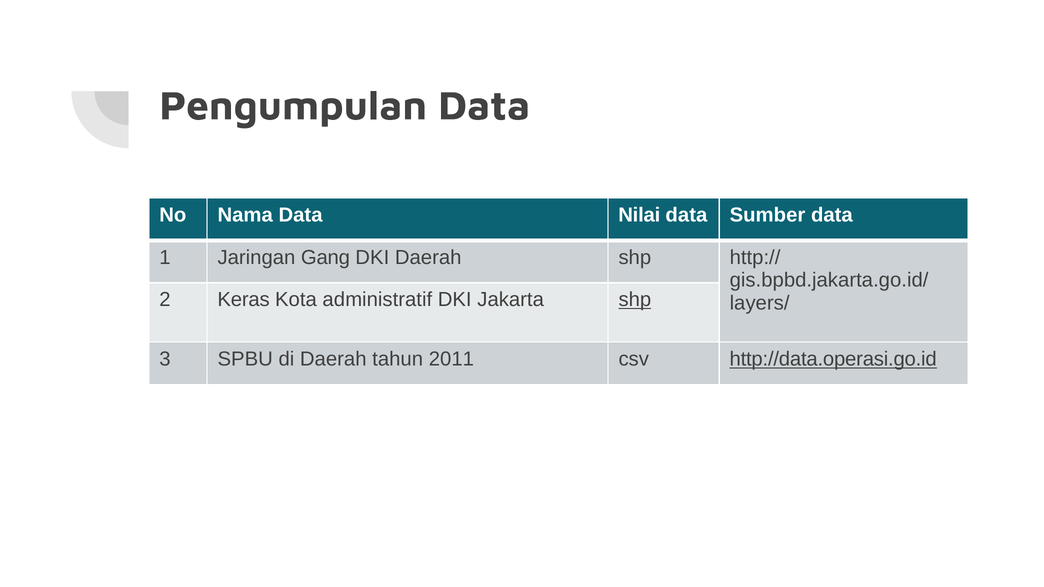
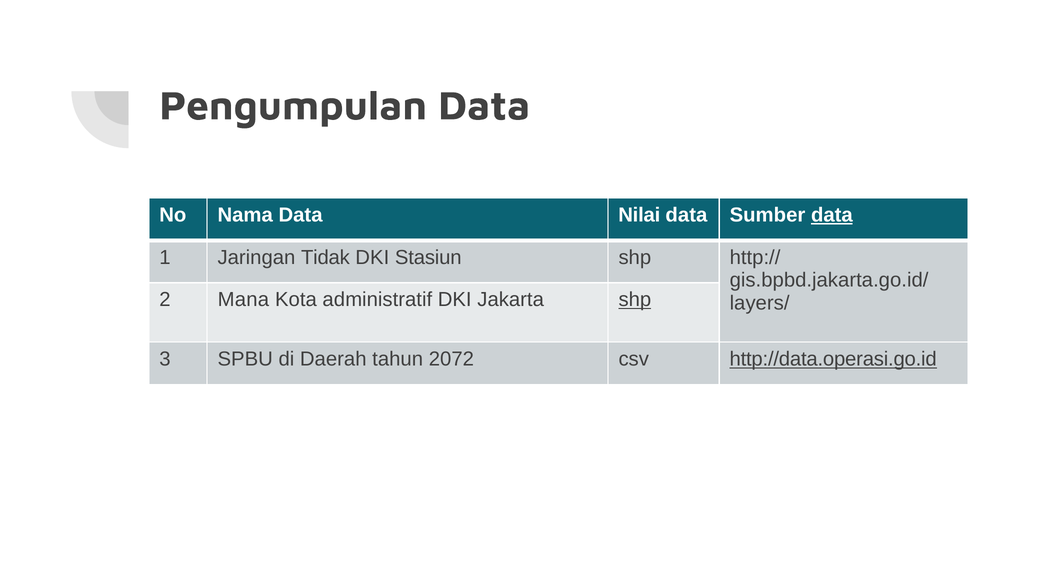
data underline: none -> present (832, 215)
Gang: Gang -> Tidak (325, 257)
DKI Daerah: Daerah -> Stasiun (428, 257)
Keras: Keras -> Mana (243, 300)
2011: 2011 -> 2072 (451, 359)
